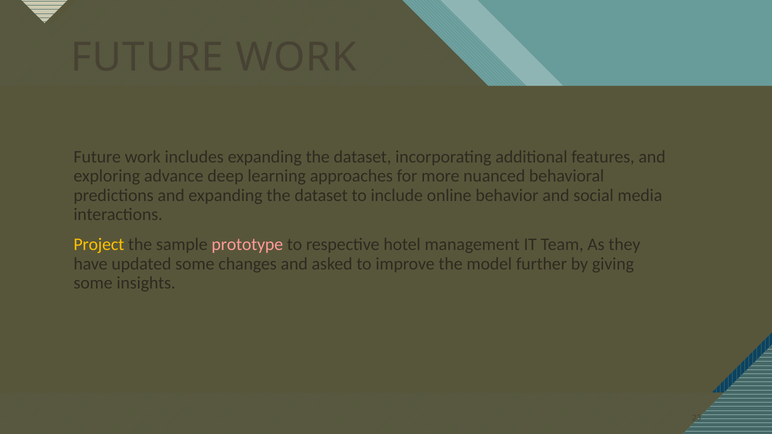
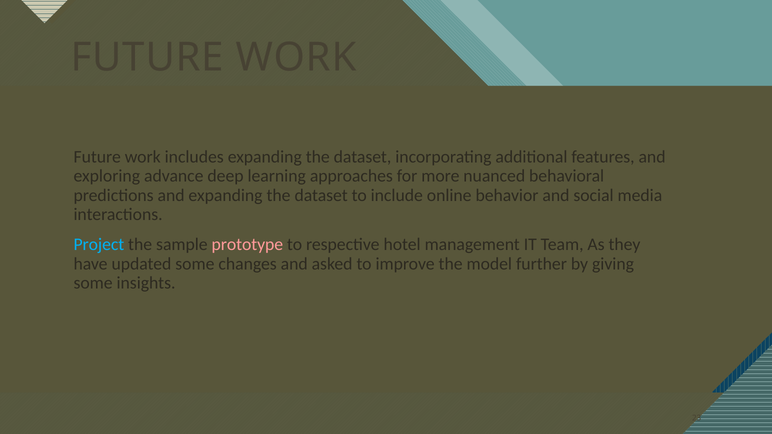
Project colour: yellow -> light blue (99, 245)
